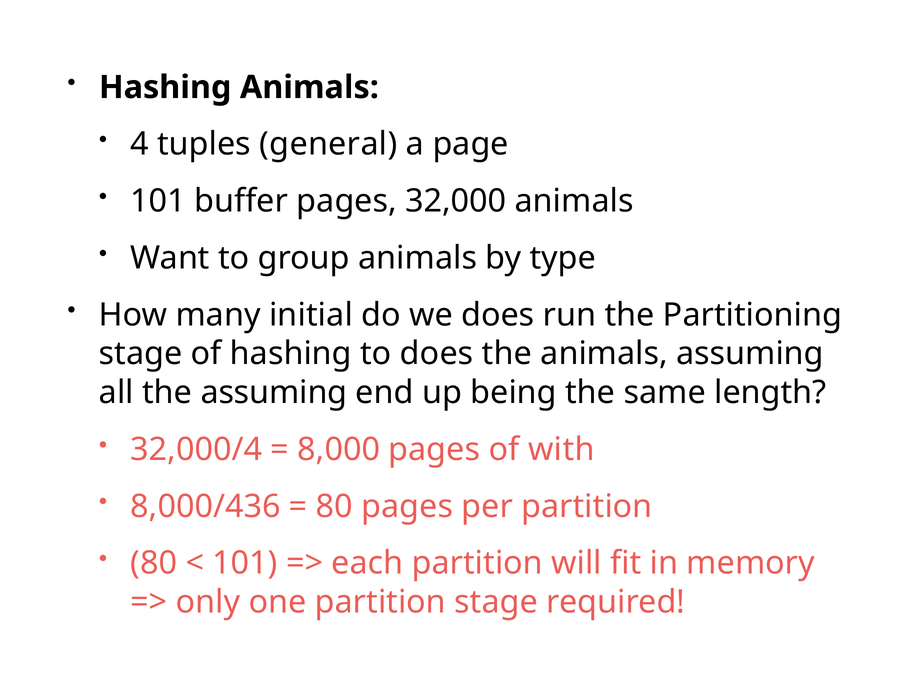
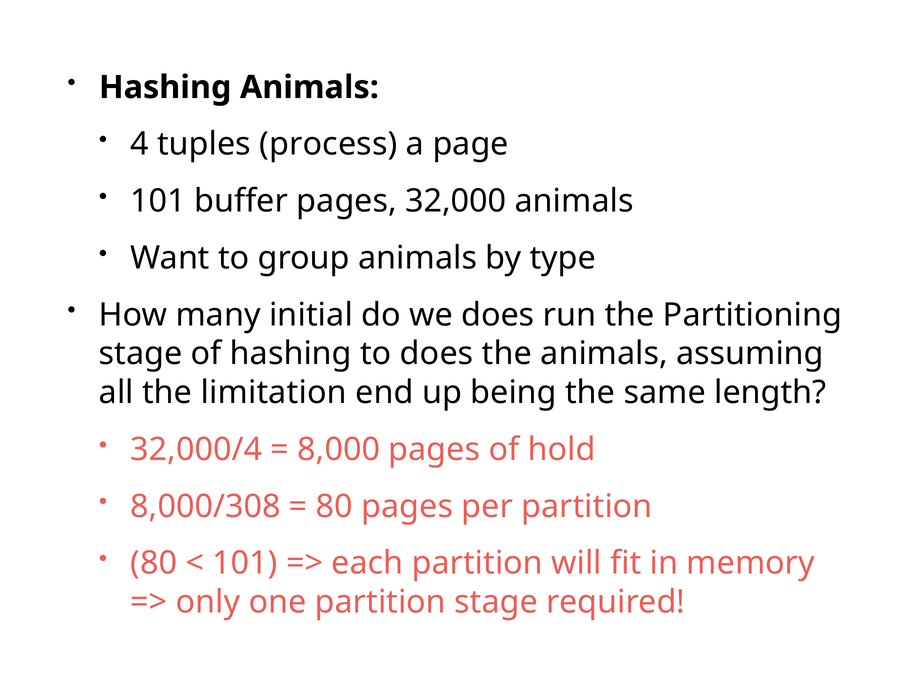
general: general -> process (328, 144)
the assuming: assuming -> limitation (274, 392)
with: with -> hold (562, 449)
8,000/436: 8,000/436 -> 8,000/308 (205, 506)
